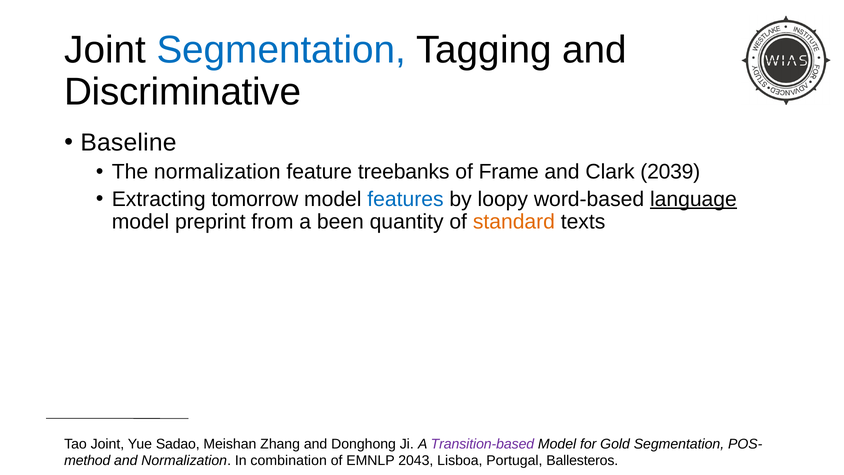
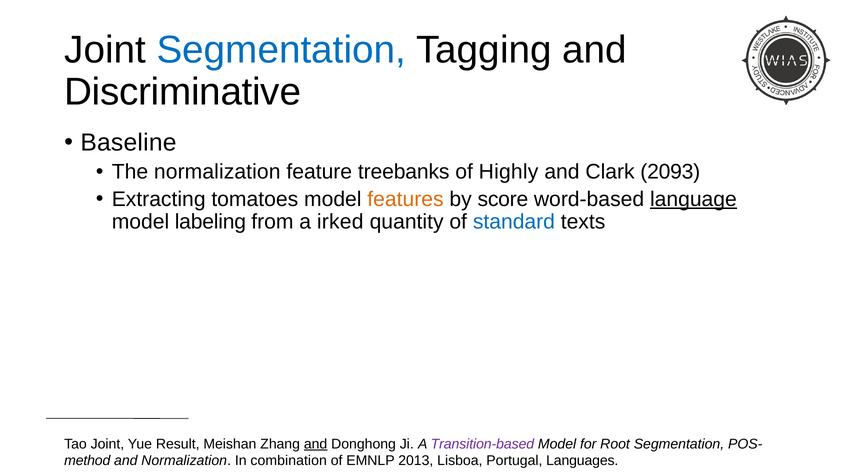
Frame: Frame -> Highly (509, 172)
2039: 2039 -> 2093 (670, 172)
tomorrow: tomorrow -> tomatoes (255, 199)
features colour: blue -> orange (405, 199)
loopy: loopy -> score (503, 199)
preprint: preprint -> labeling (210, 222)
been: been -> irked (340, 222)
standard colour: orange -> blue (514, 222)
Sadao: Sadao -> Result (178, 444)
and underline: none -> present (316, 444)
Gold: Gold -> Root (615, 444)
2043: 2043 -> 2013 (416, 461)
Ballesteros: Ballesteros -> Languages (582, 461)
